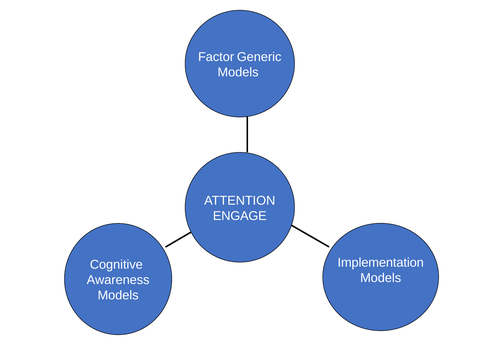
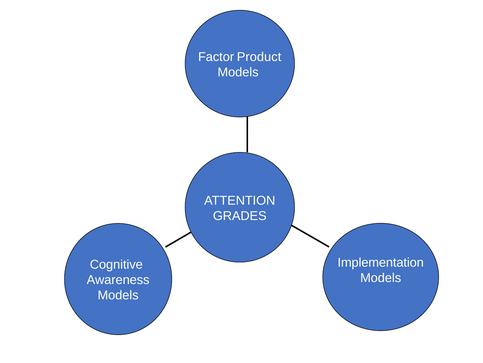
Generic: Generic -> Product (259, 57)
ENGAGE: ENGAGE -> GRADES (240, 215)
